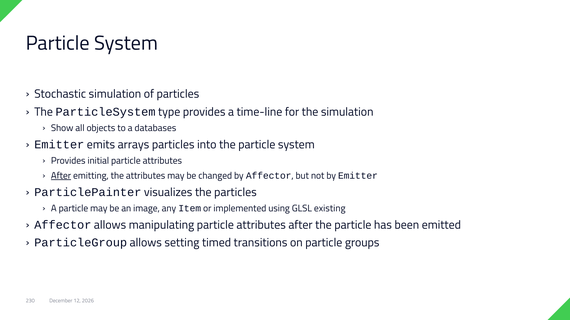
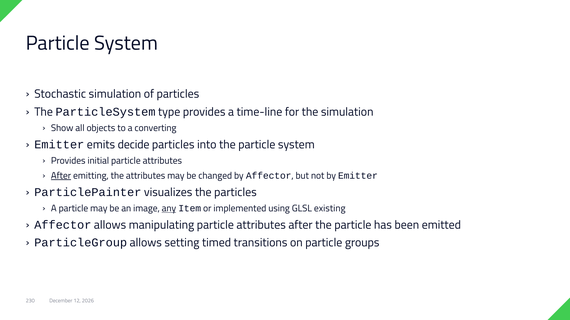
databases: databases -> converting (155, 128)
arrays: arrays -> decide (134, 145)
any underline: none -> present (169, 209)
